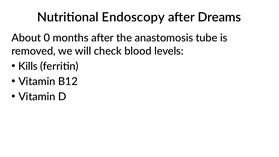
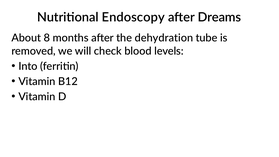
0: 0 -> 8 (47, 38)
anastomosis: anastomosis -> dehydration (164, 38)
Kills: Kills -> Into (28, 66)
